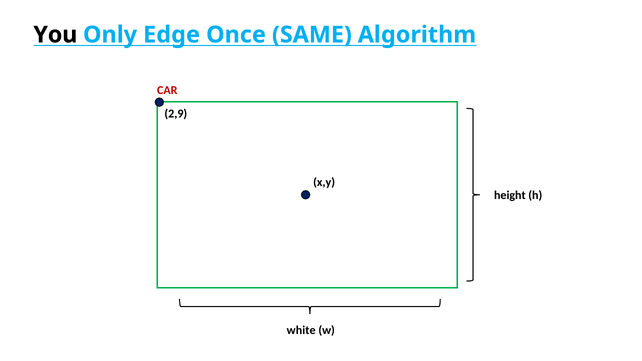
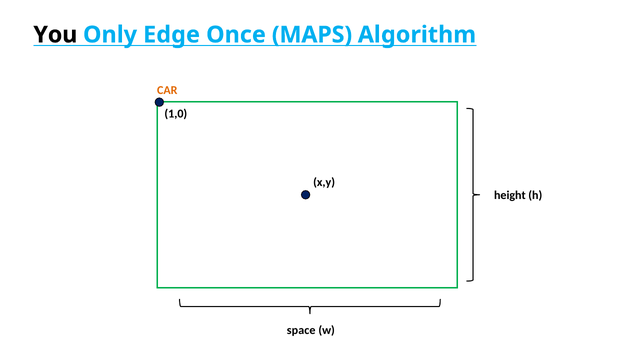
SAME: SAME -> MAPS (312, 35)
CAR colour: red -> orange (167, 91)
2,9: 2,9 -> 1,0 (176, 114)
white: white -> space (301, 330)
